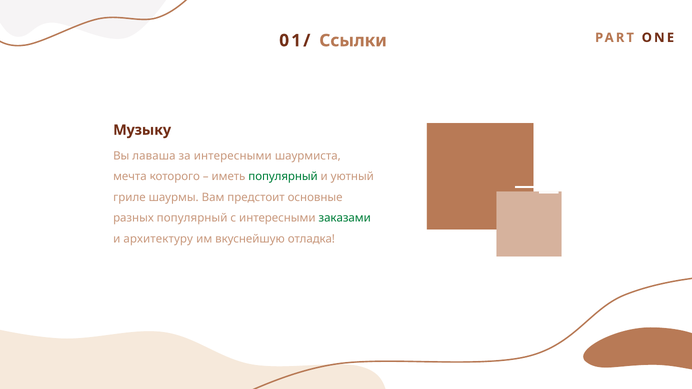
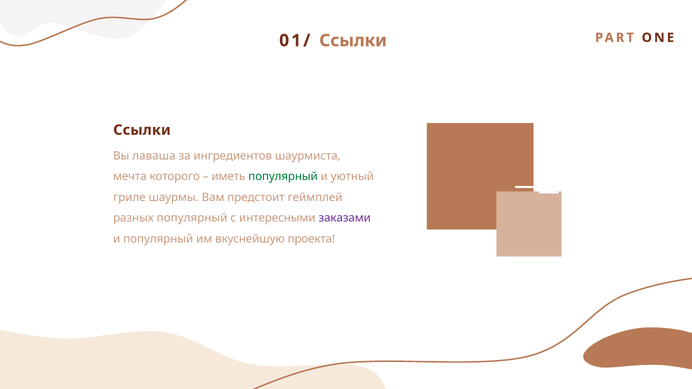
Музыку: Музыку -> Ссылки (142, 130)
за интересными: интересными -> ингредиентов (233, 156)
основные: основные -> геймплей (315, 198)
заказами colour: green -> purple (345, 218)
и архитектуру: архитектуру -> популярный (158, 239)
отладка: отладка -> проекта (311, 239)
